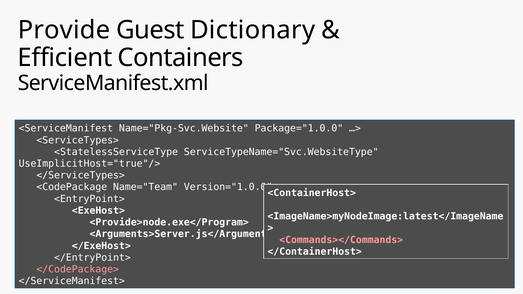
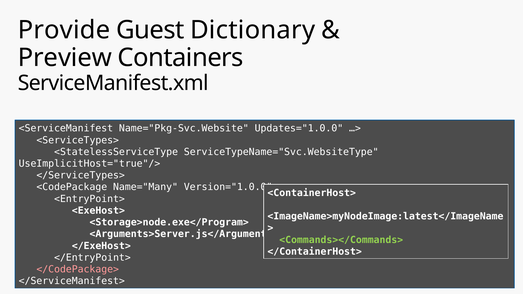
Efficient: Efficient -> Preview (65, 58)
Package="1.0.0: Package="1.0.0 -> Updates="1.0.0 (299, 128)
Name="Team: Name="Team -> Name="Many (146, 187)
<Provide>node.exe</Program>: <Provide>node.exe</Program> -> <Storage>node.exe</Program> (169, 222)
<Commands></Commands> colour: pink -> light green (341, 240)
